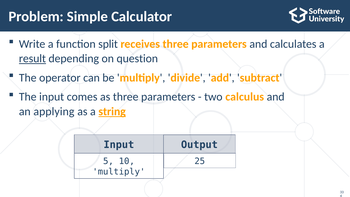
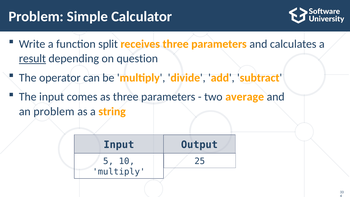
calculus: calculus -> average (245, 97)
an applying: applying -> problem (54, 111)
string underline: present -> none (112, 111)
